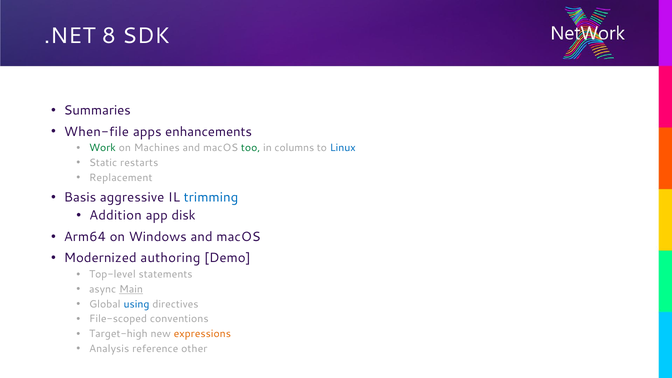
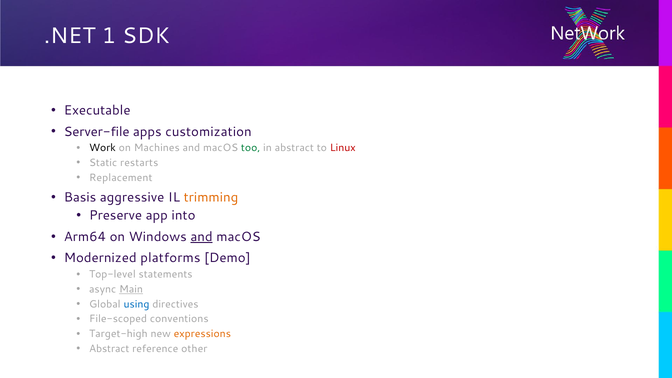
8: 8 -> 1 (109, 36)
Summaries: Summaries -> Executable (97, 110)
When-file: When-file -> Server-file (97, 132)
enhancements: enhancements -> customization (208, 132)
Work colour: green -> black (102, 148)
in columns: columns -> abstract (294, 148)
Linux colour: blue -> red (343, 148)
trimming colour: blue -> orange (211, 198)
Addition: Addition -> Preserve (116, 215)
disk: disk -> into (183, 215)
and underline: none -> present (202, 237)
authoring: authoring -> platforms (170, 258)
Analysis: Analysis -> Abstract (109, 349)
